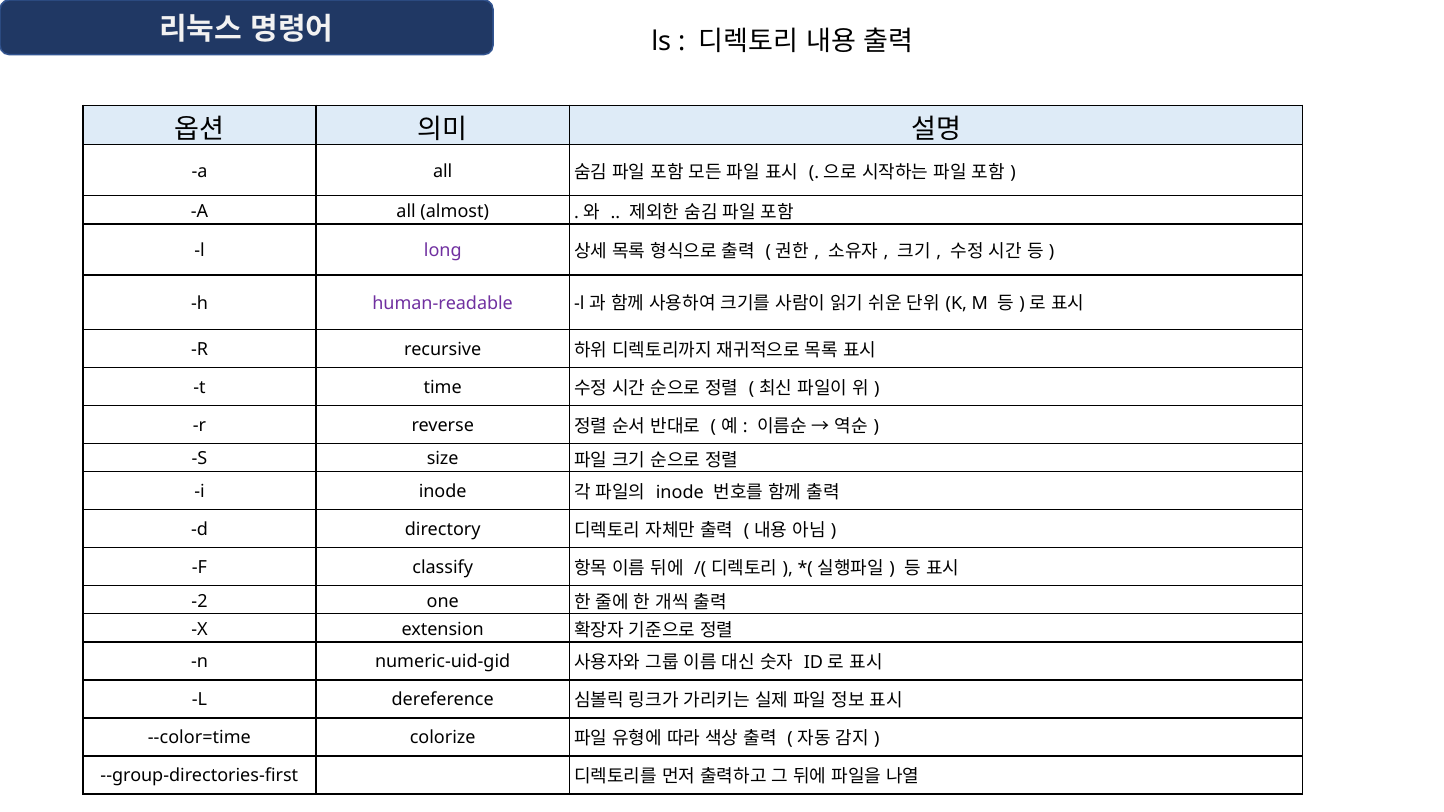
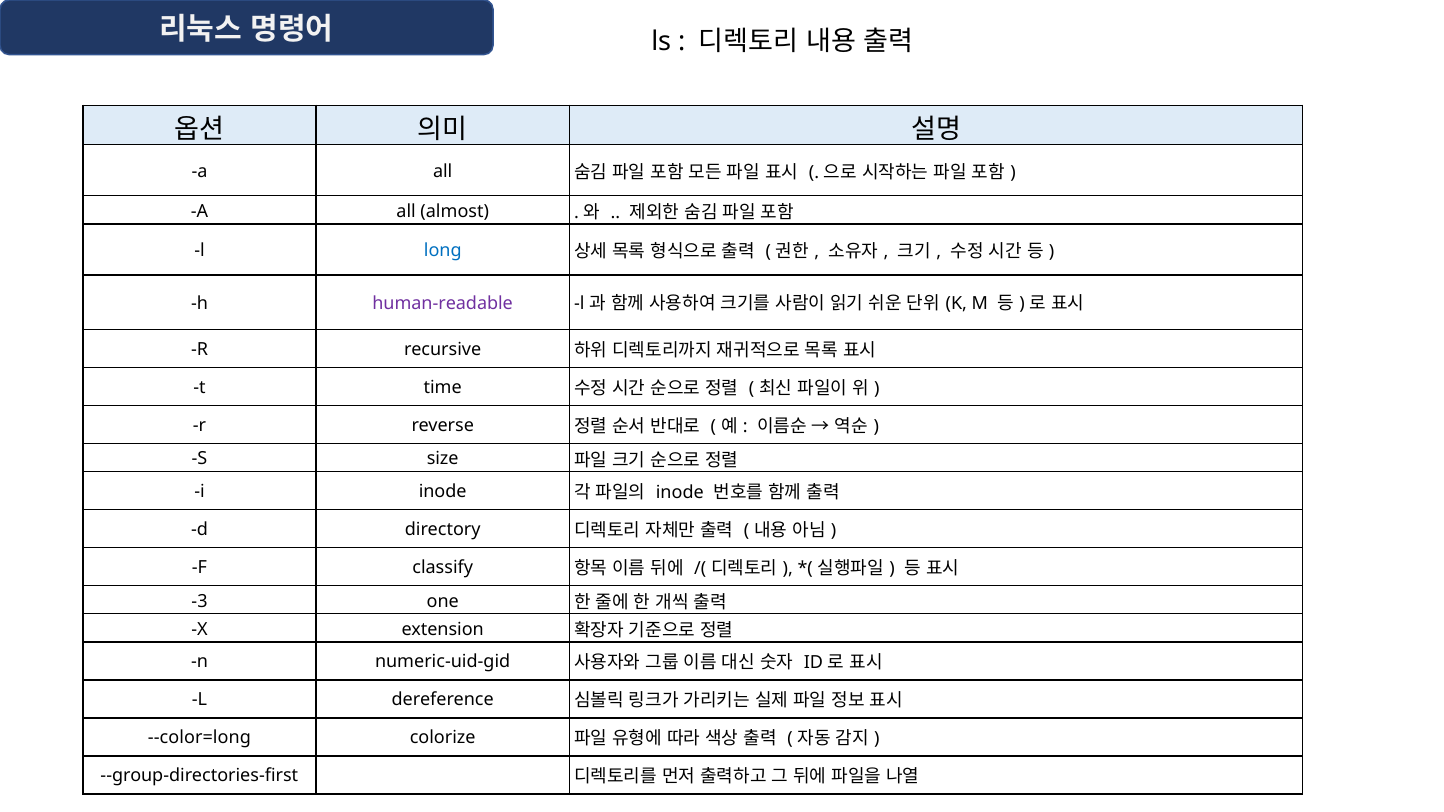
long colour: purple -> blue (443, 251)
-2: -2 -> -3 (200, 601)
--color=time: --color=time -> --color=long (199, 738)
